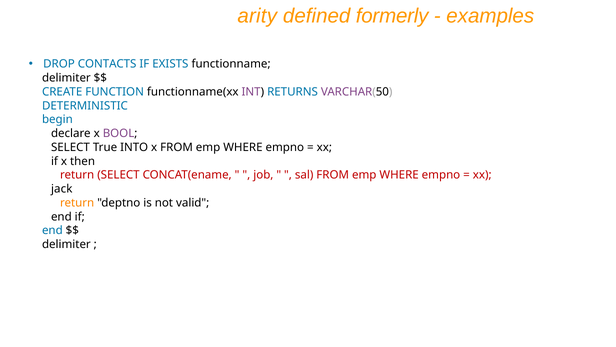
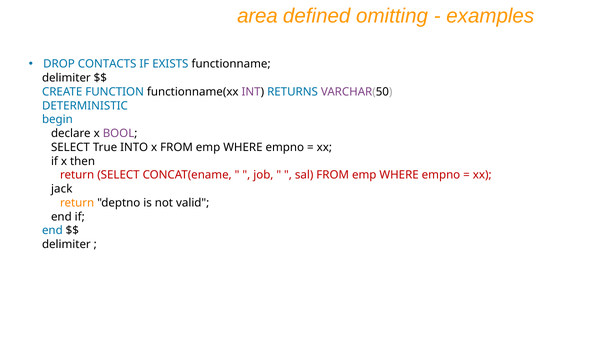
arity: arity -> area (257, 16)
formerly: formerly -> omitting (392, 16)
